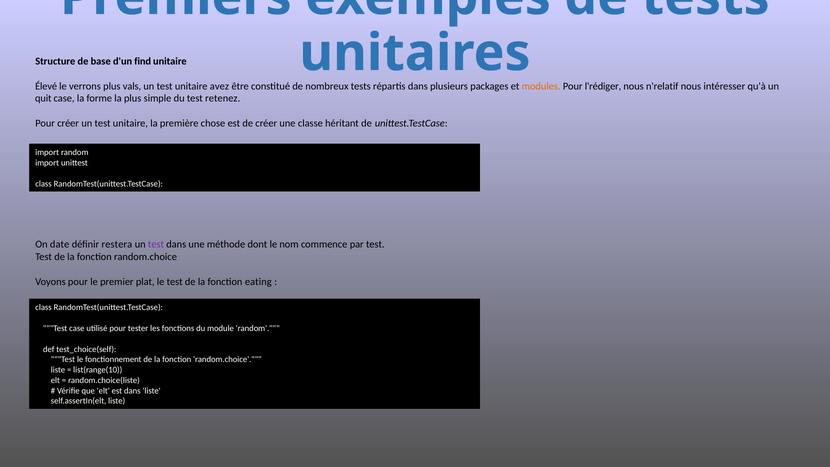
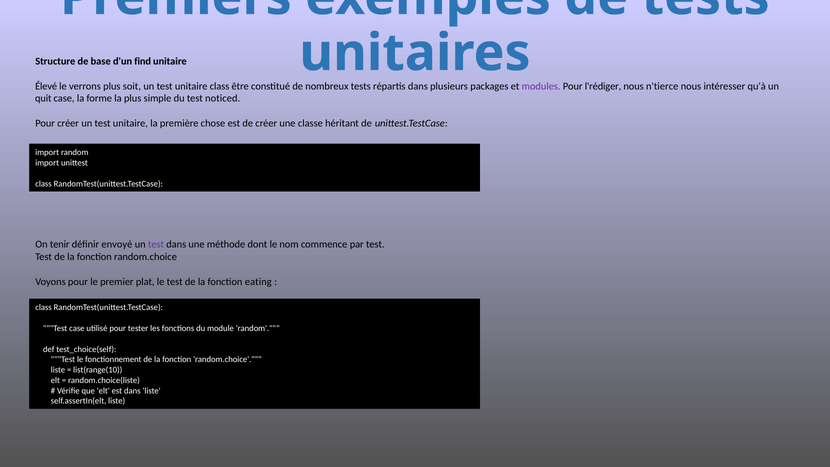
vals: vals -> soit (132, 86)
unitaire avez: avez -> class (220, 86)
modules colour: orange -> purple (541, 86)
n'relatif: n'relatif -> n'tierce (662, 86)
retenez: retenez -> noticed (223, 99)
date: date -> tenir (60, 244)
restera: restera -> envoyé (117, 244)
